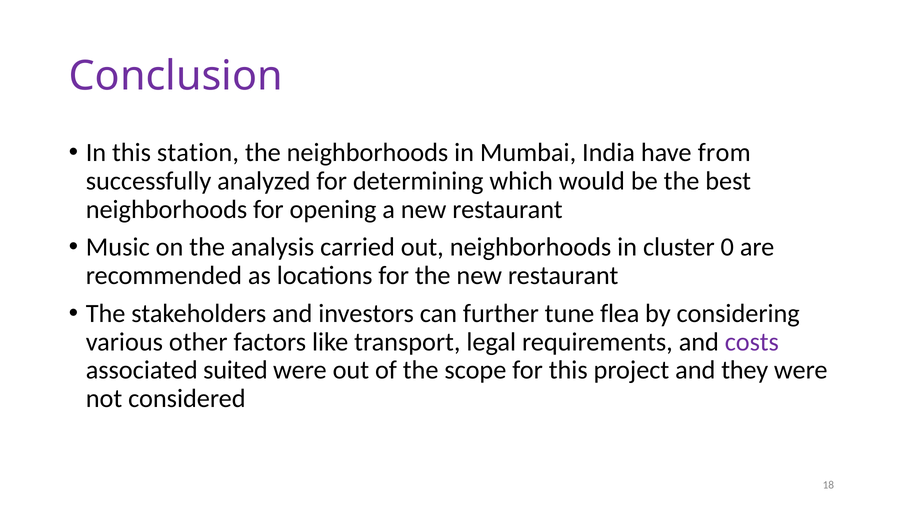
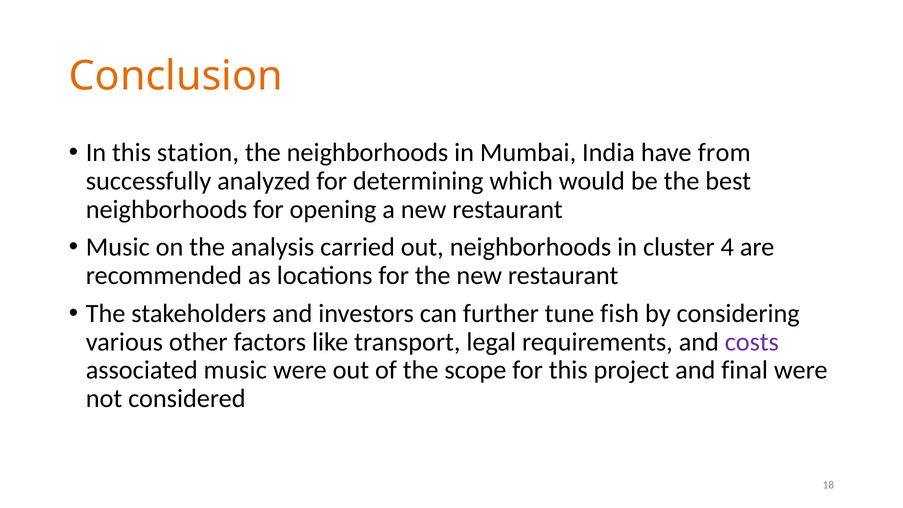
Conclusion colour: purple -> orange (176, 76)
0: 0 -> 4 (727, 247)
flea: flea -> fish (620, 313)
associated suited: suited -> music (235, 370)
they: they -> final (745, 370)
